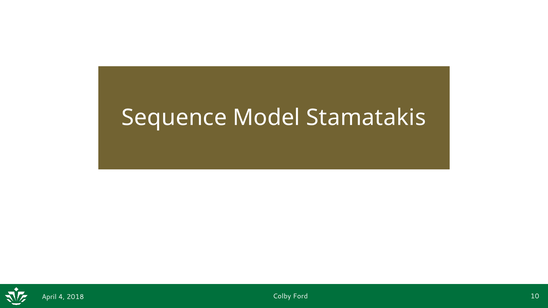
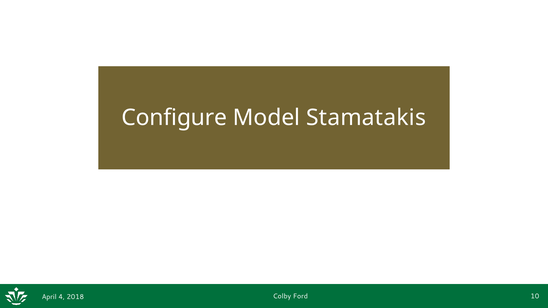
Sequence: Sequence -> Configure (174, 118)
